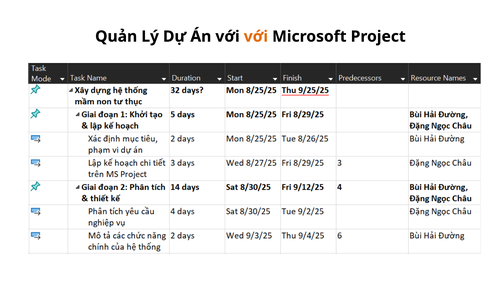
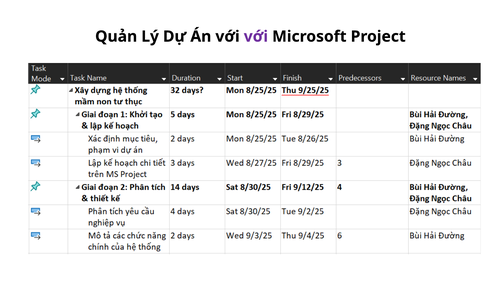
với colour: orange -> purple (256, 36)
